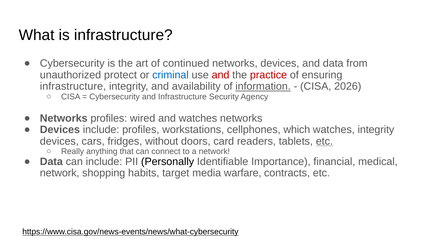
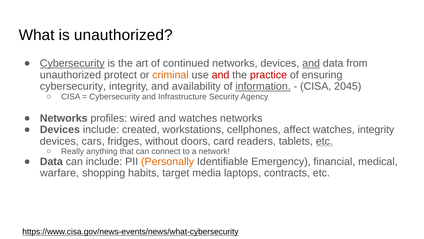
is infrastructure: infrastructure -> unauthorized (123, 35)
Cybersecurity underline: none -> present (72, 63)
and underline: none -> present (311, 63)
criminal colour: blue -> orange (170, 75)
infrastructure: infrastructure -> cybersecurity (73, 86)
2026: 2026 -> 2045 (348, 86)
include profiles: profiles -> created (141, 130)
which: which -> affect (297, 130)
Personally colour: black -> orange (168, 161)
Importance: Importance -> Emergency (281, 161)
network: network -> warfare (60, 173)
warfare: warfare -> laptops (243, 173)
